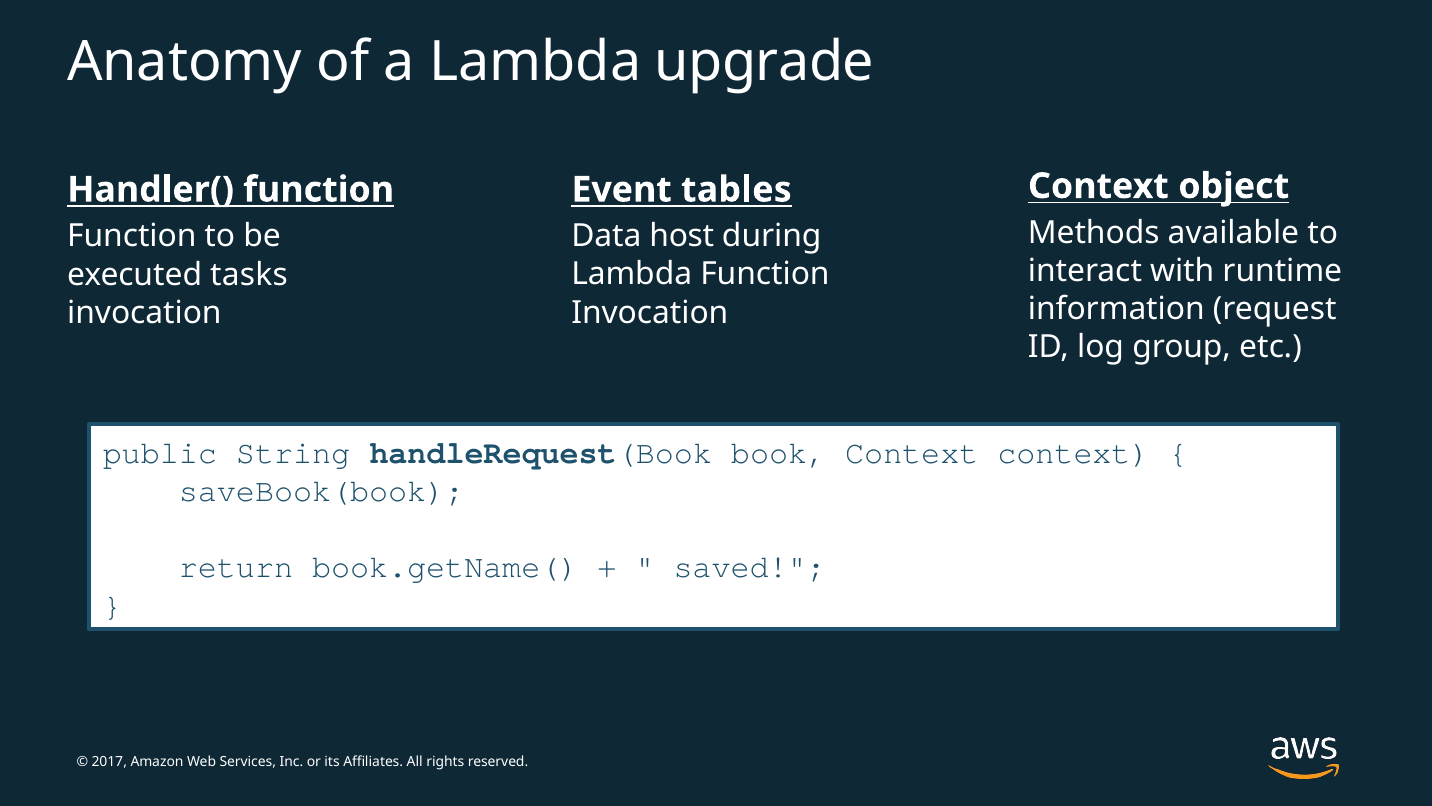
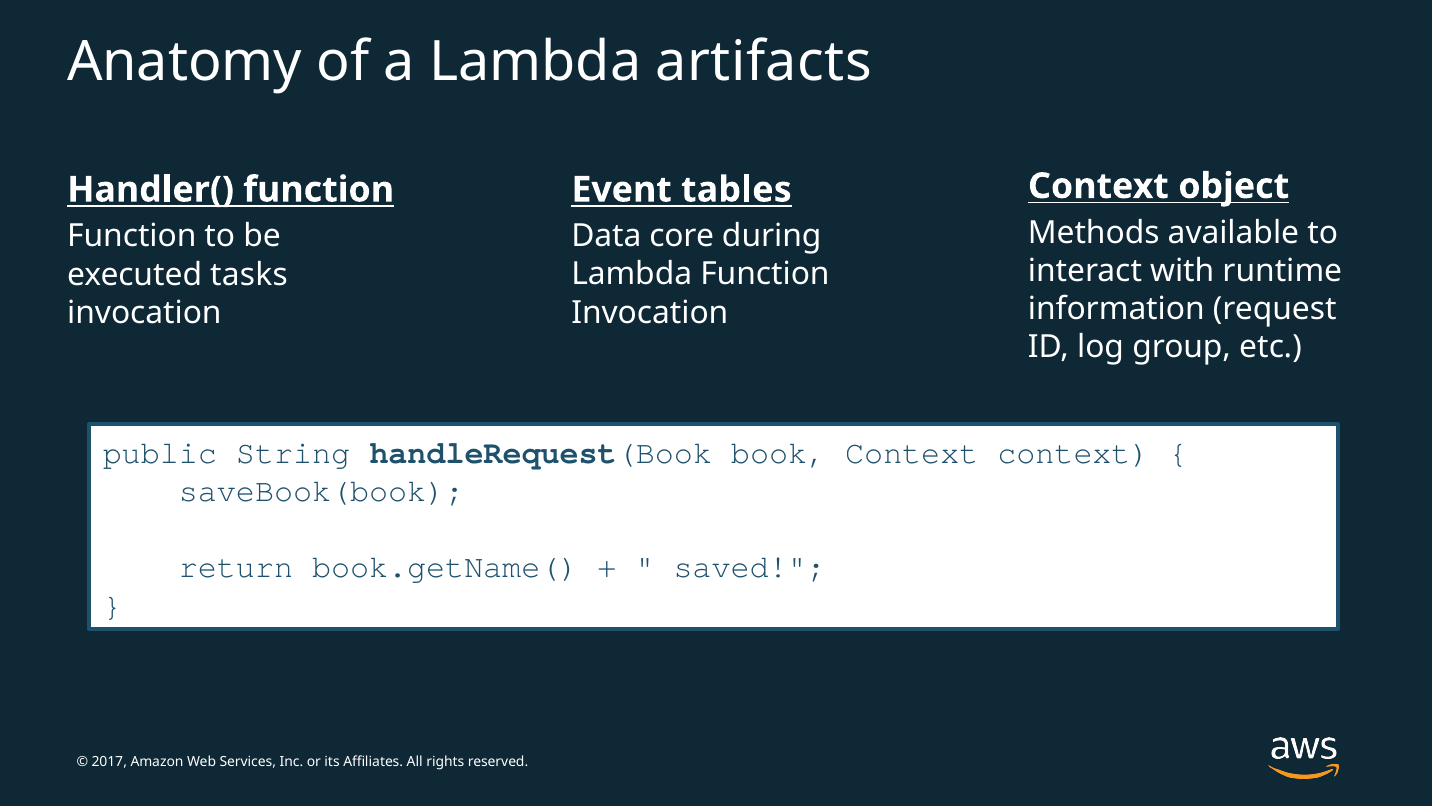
upgrade: upgrade -> artifacts (764, 62)
host: host -> core (682, 236)
